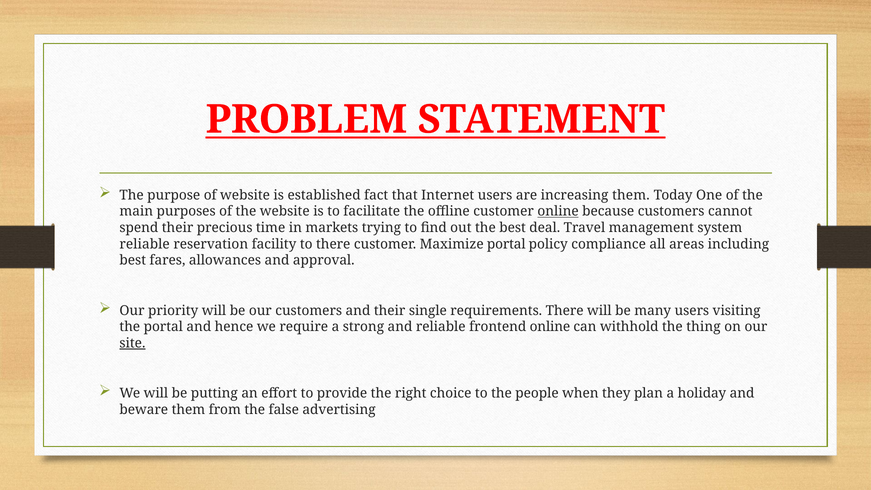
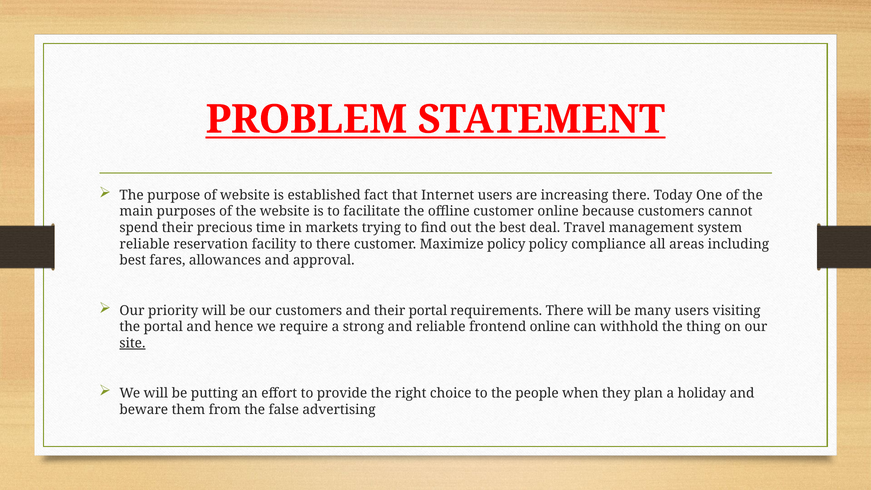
increasing them: them -> there (631, 195)
online underline: present -> none (558, 211)
Maximize portal: portal -> policy (506, 244)
their single: single -> portal (428, 310)
